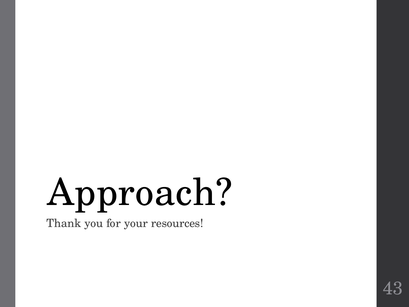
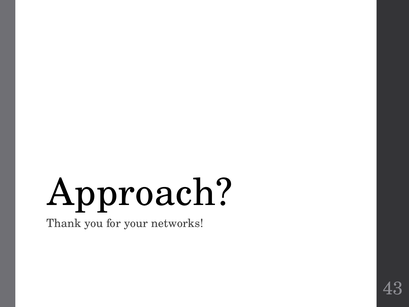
resources: resources -> networks (177, 223)
